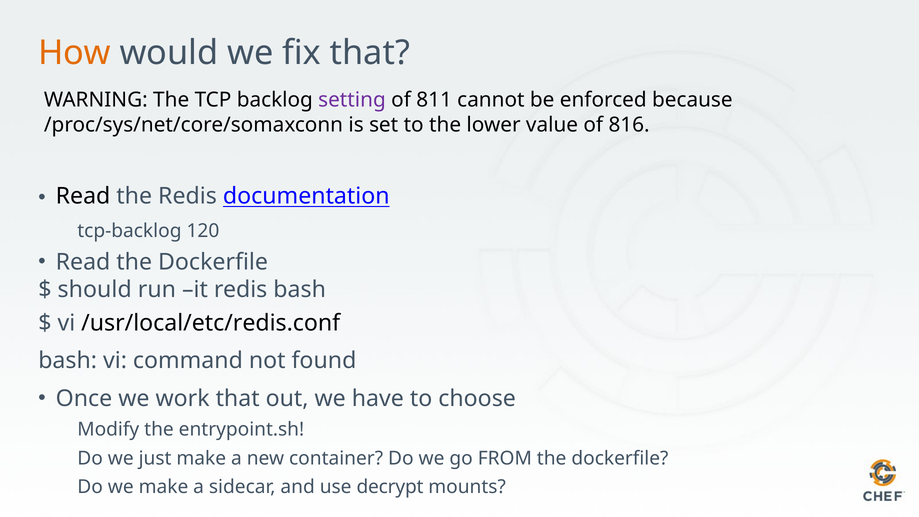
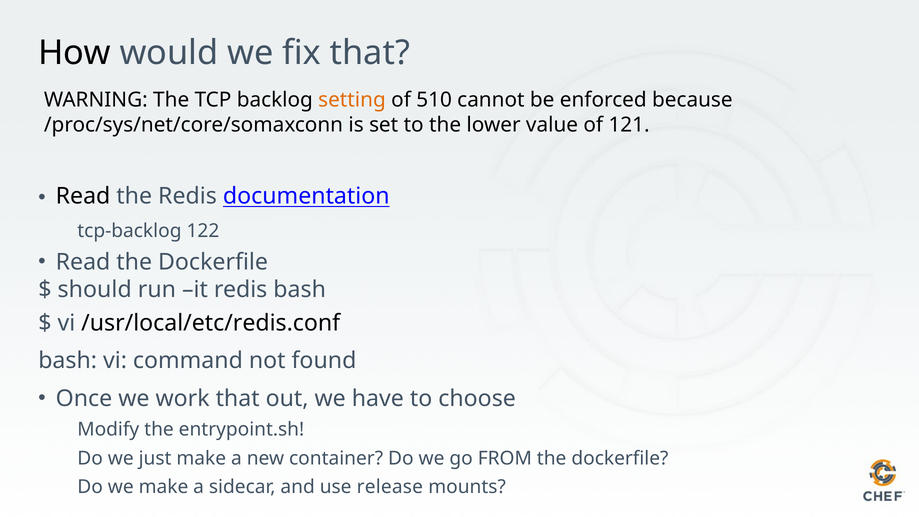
How colour: orange -> black (75, 53)
setting colour: purple -> orange (352, 100)
811: 811 -> 510 (434, 100)
816: 816 -> 121 (629, 125)
120: 120 -> 122 (203, 231)
decrypt: decrypt -> release (390, 487)
